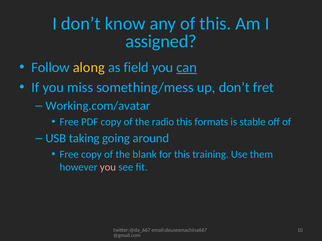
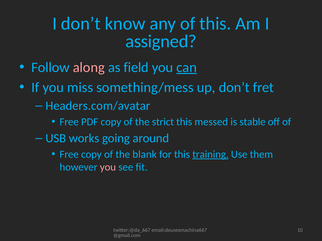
along colour: yellow -> pink (89, 68)
Working.com/avatar: Working.com/avatar -> Headers.com/avatar (98, 106)
radio: radio -> strict (163, 122)
formats: formats -> messed (211, 122)
taking: taking -> works (84, 139)
training underline: none -> present (210, 155)
